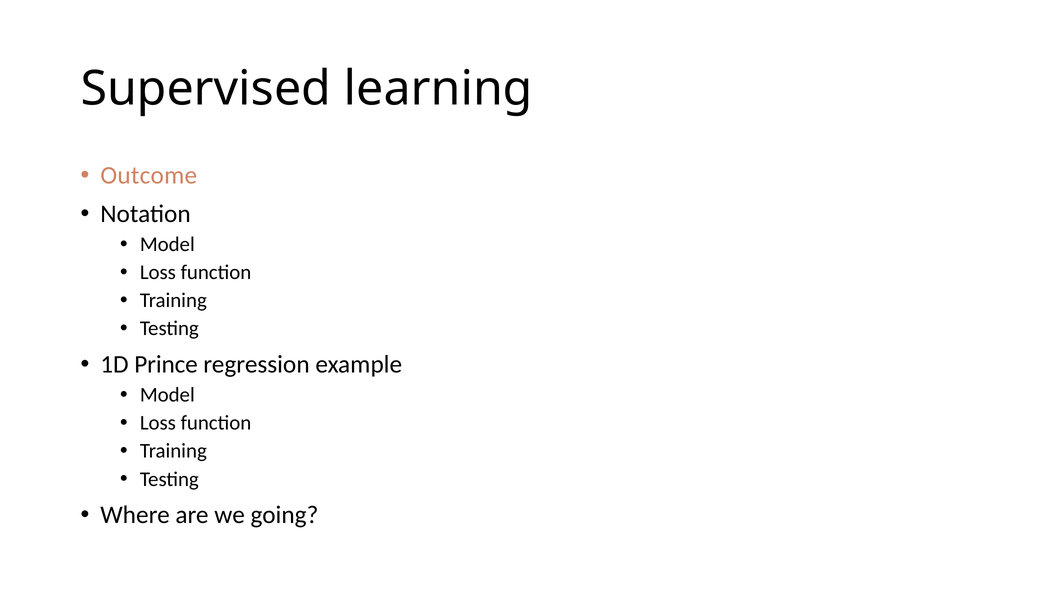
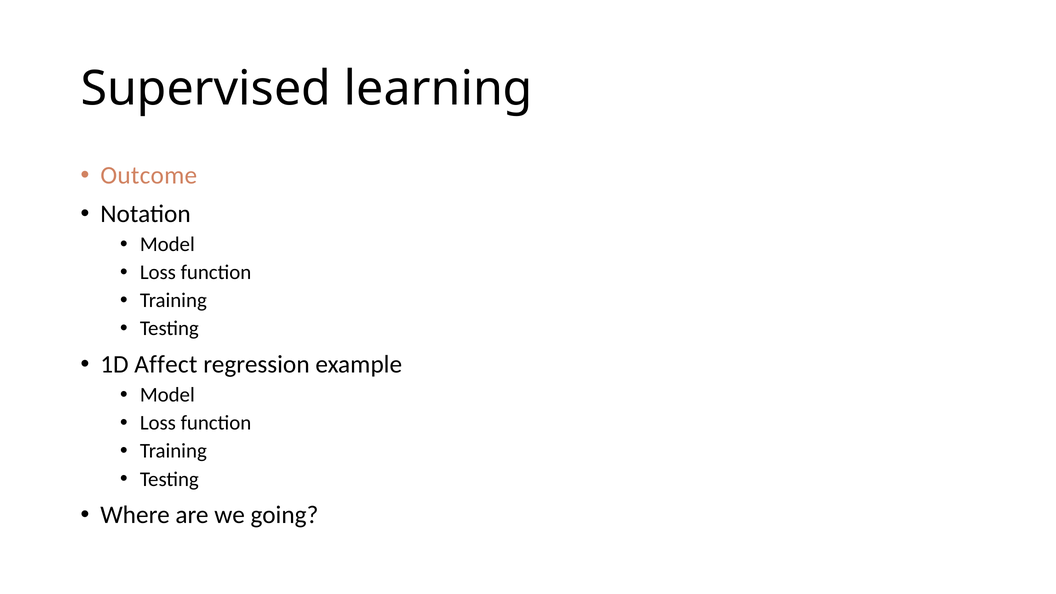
Prince: Prince -> Affect (166, 364)
